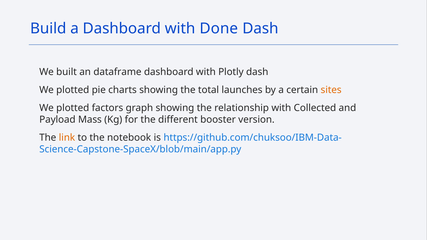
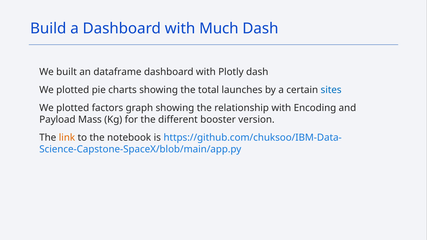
Done: Done -> Much (219, 29)
sites colour: orange -> blue (331, 90)
Collected: Collected -> Encoding (315, 108)
